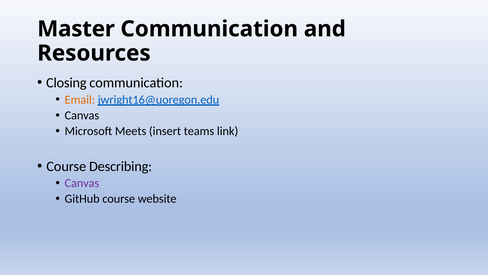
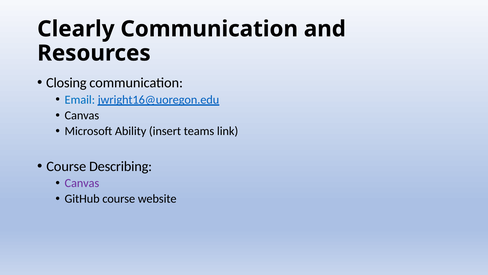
Master: Master -> Clearly (76, 29)
Email colour: orange -> blue (80, 100)
Meets: Meets -> Ability (131, 131)
